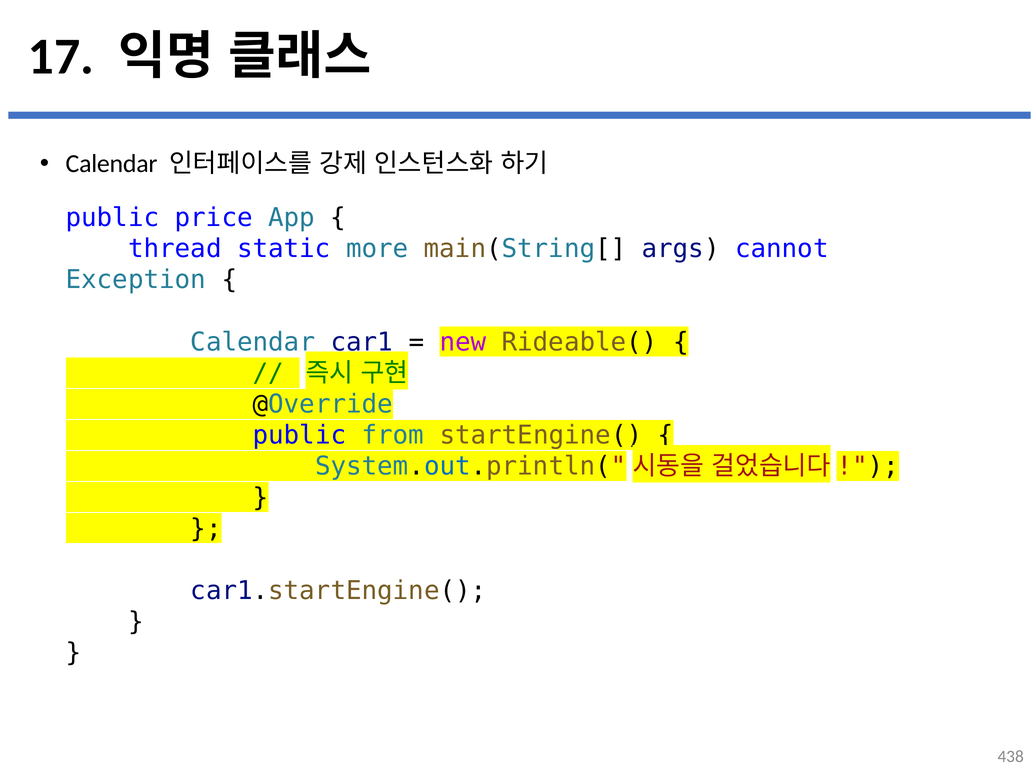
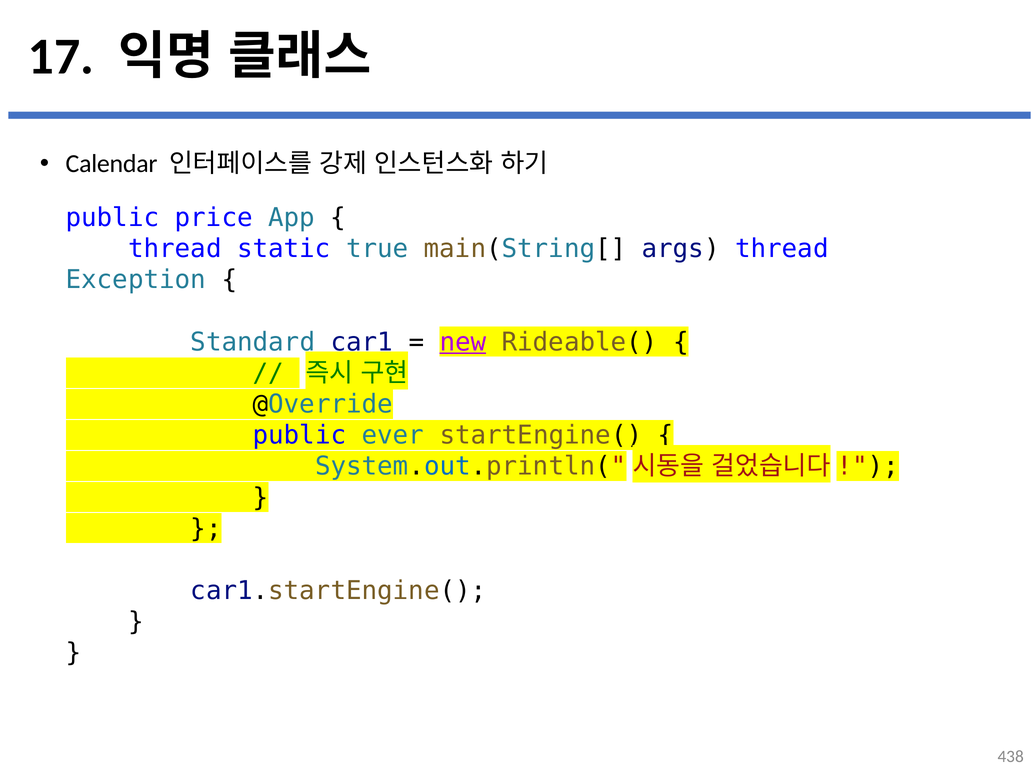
more: more -> true (377, 249)
args cannot: cannot -> thread (782, 249)
Calendar: Calendar -> Standard (253, 342)
new underline: none -> present (463, 342)
from: from -> ever (393, 435)
